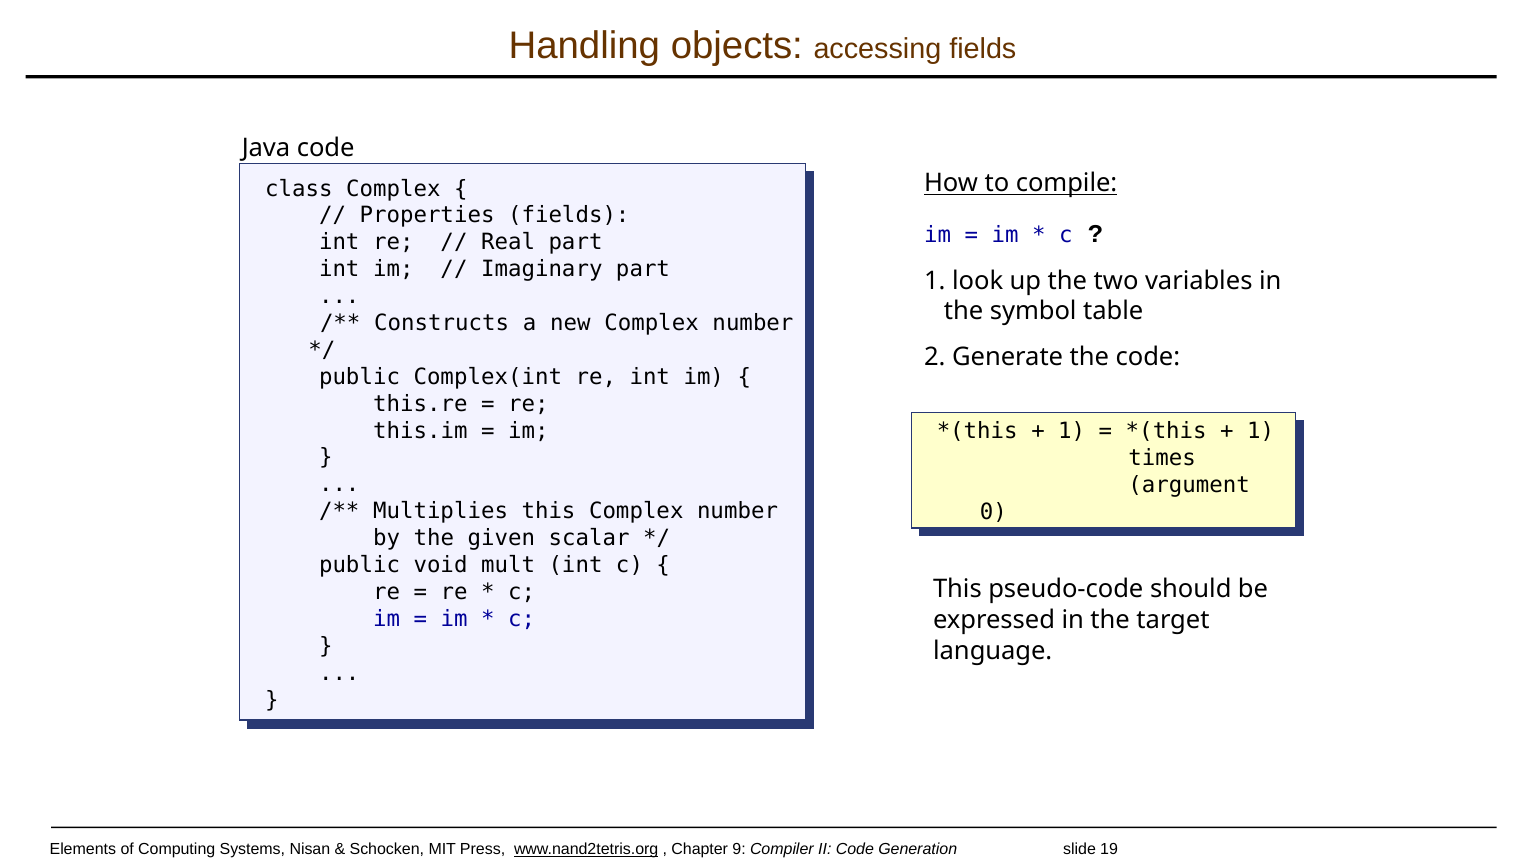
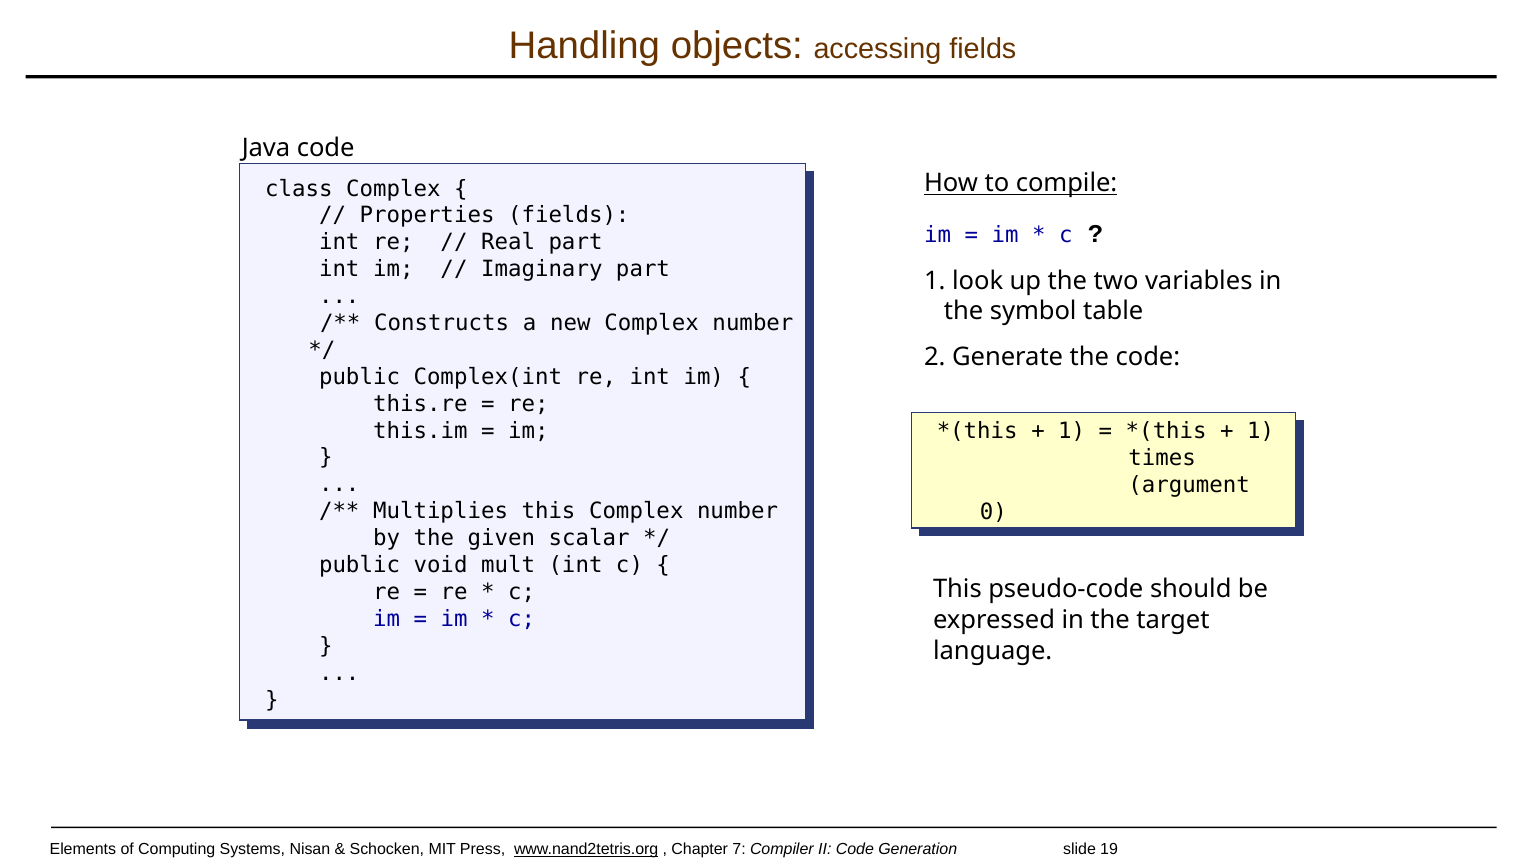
9: 9 -> 7 (739, 849)
